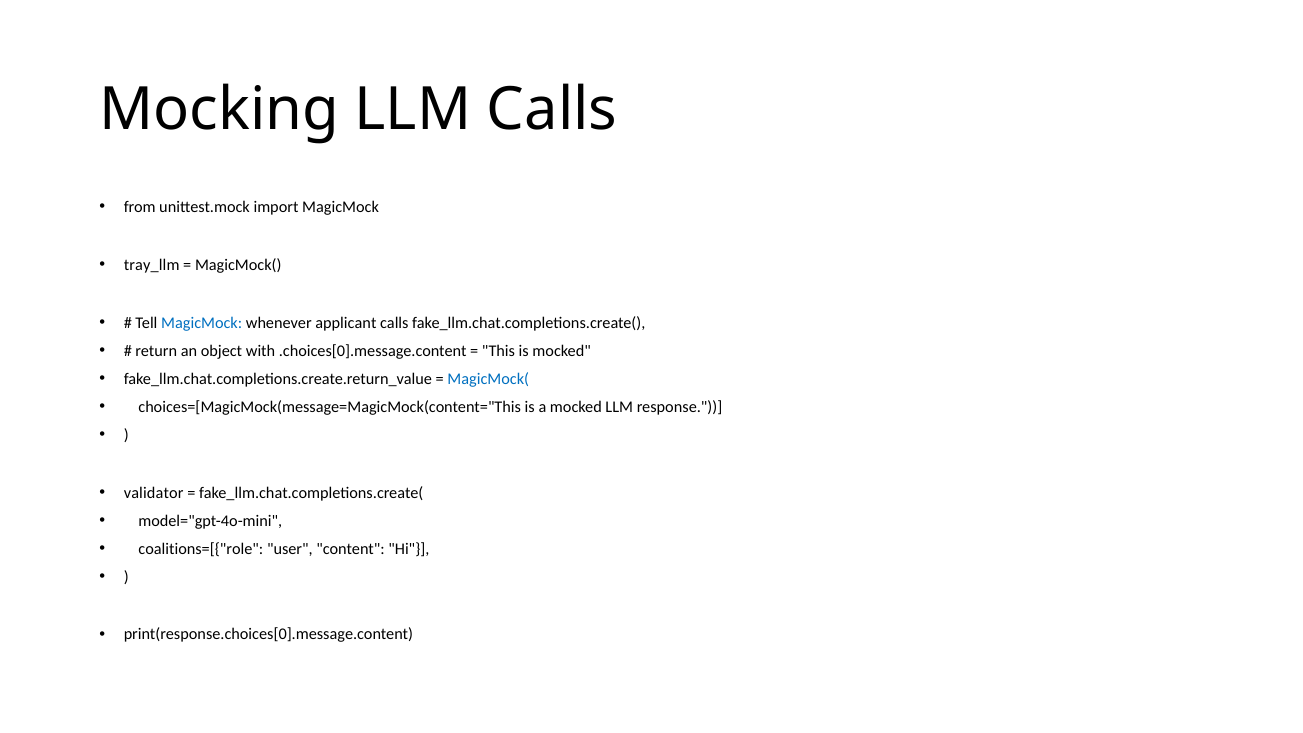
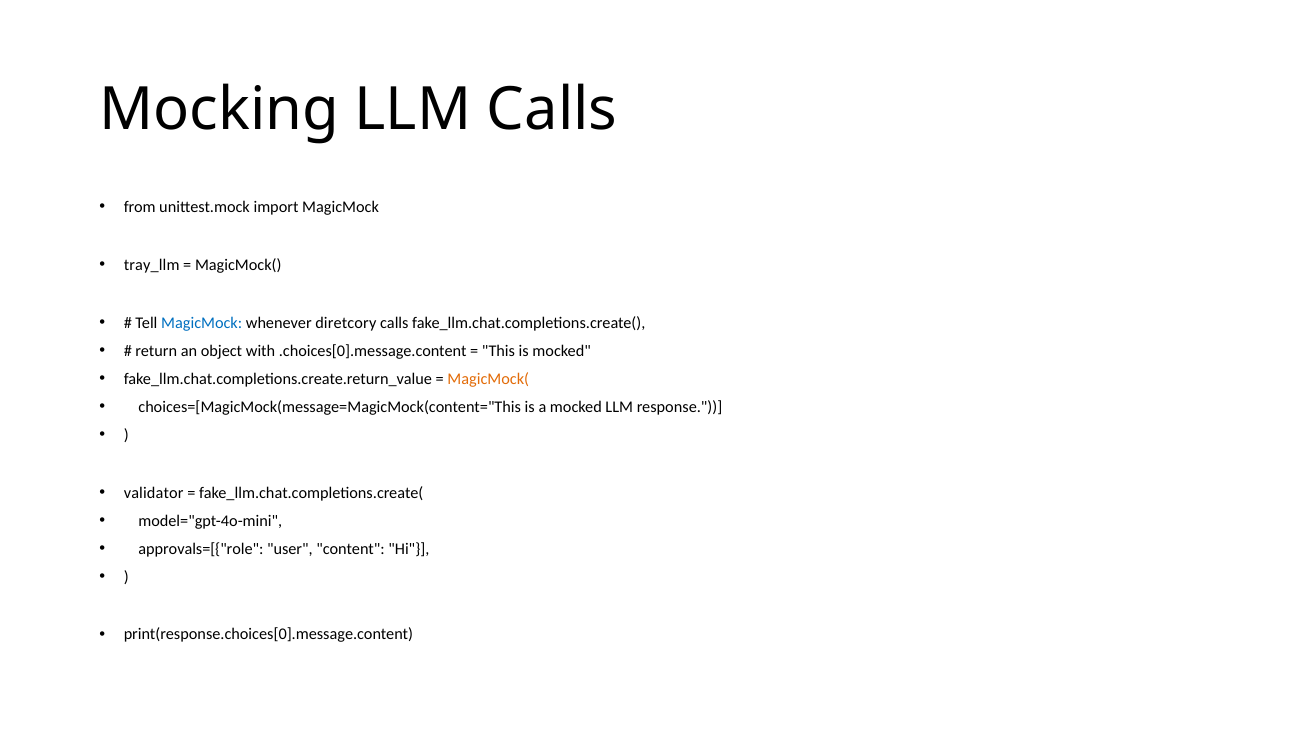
applicant: applicant -> diretcory (346, 323)
MagicMock( colour: blue -> orange (488, 379)
coalitions=[{"role: coalitions=[{"role -> approvals=[{"role (201, 549)
